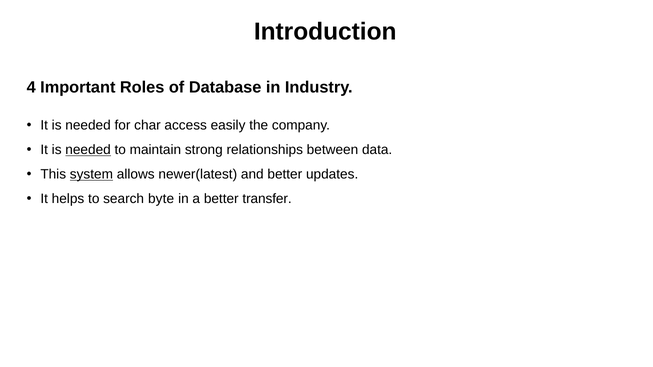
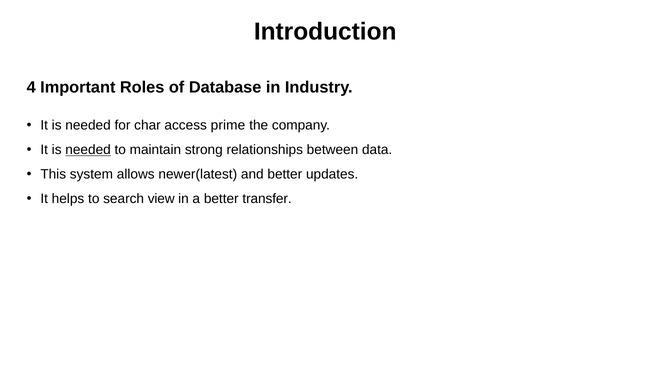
easily: easily -> prime (228, 126)
system underline: present -> none (91, 175)
byte: byte -> view (161, 199)
